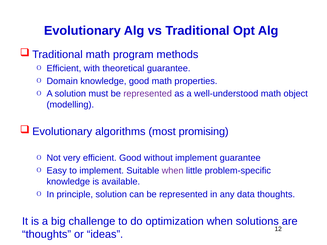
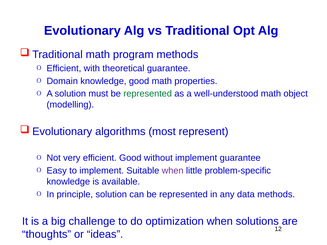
represented colour: purple -> green (148, 94)
promising: promising -> represent (204, 132)
data thoughts: thoughts -> methods (276, 194)
